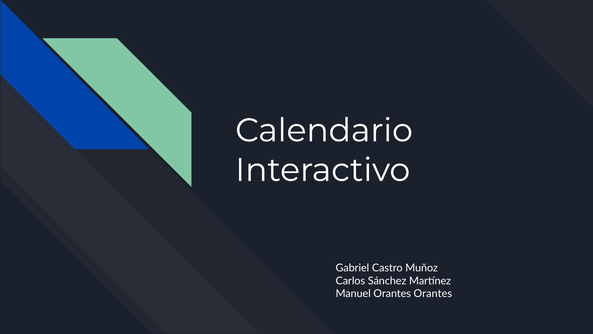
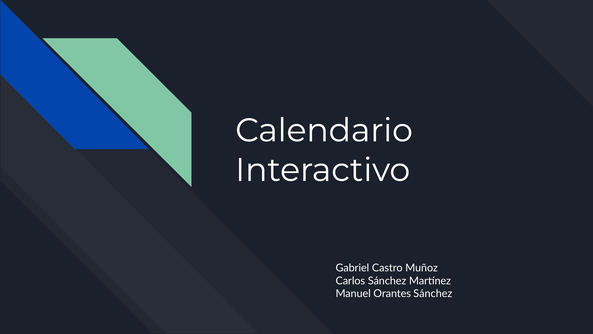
Orantes Orantes: Orantes -> Sánchez (433, 293)
